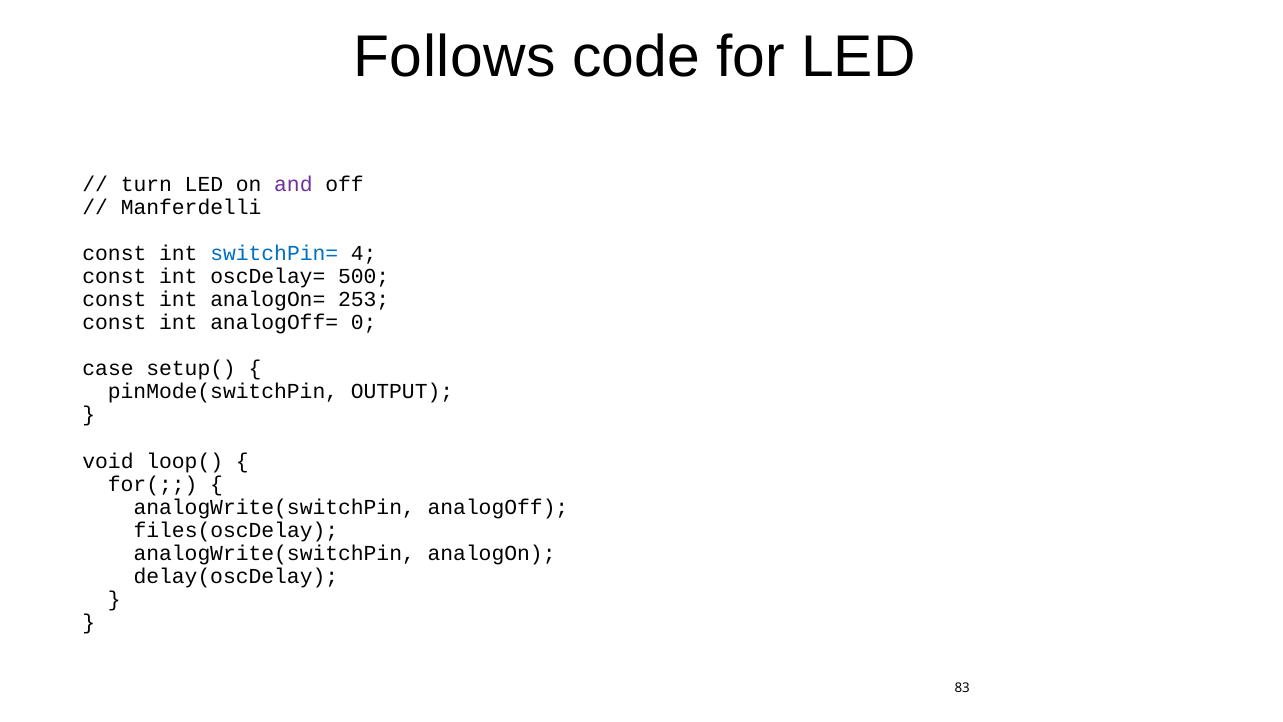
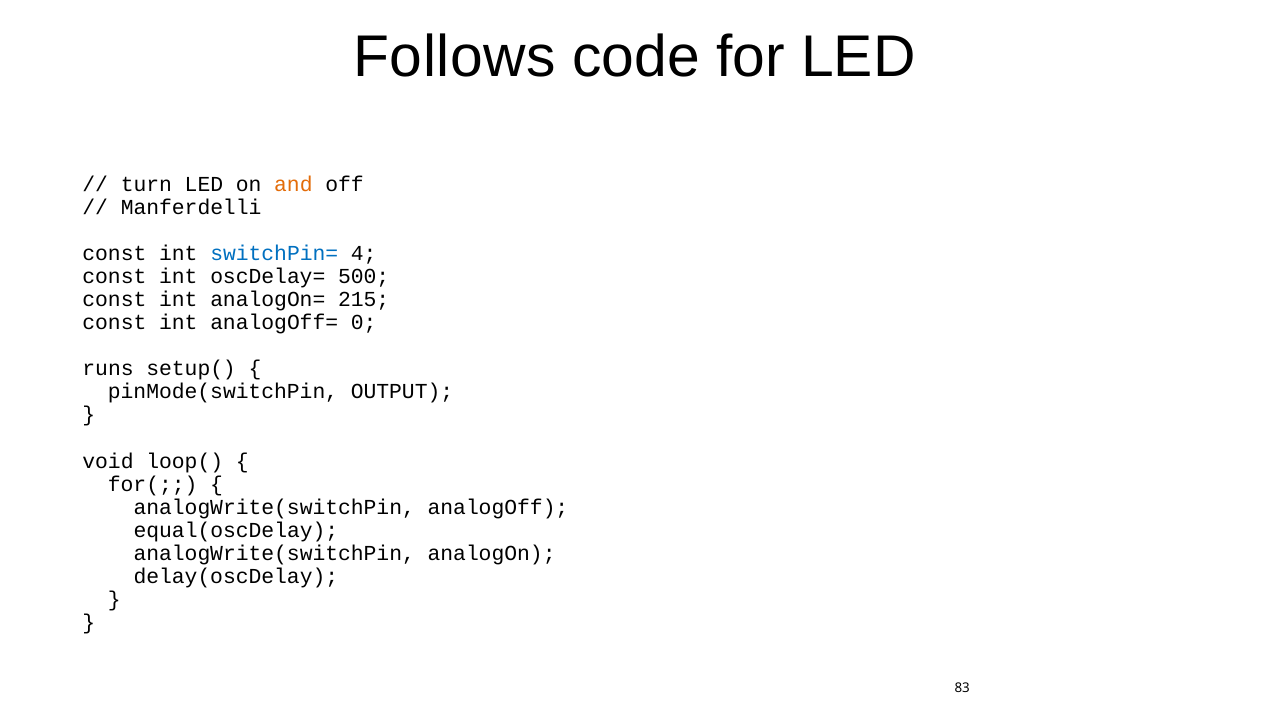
and colour: purple -> orange (293, 184)
253: 253 -> 215 (364, 299)
case: case -> runs (108, 368)
files(oscDelay: files(oscDelay -> equal(oscDelay (236, 530)
